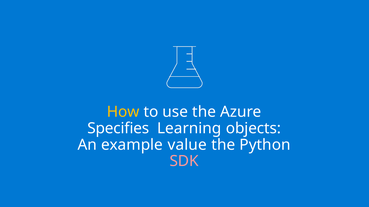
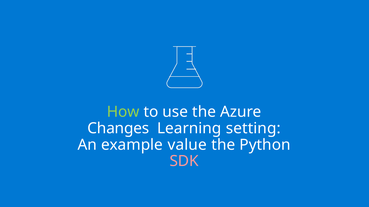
How colour: yellow -> light green (123, 112)
Specifies: Specifies -> Changes (118, 129)
objects: objects -> setting (253, 129)
